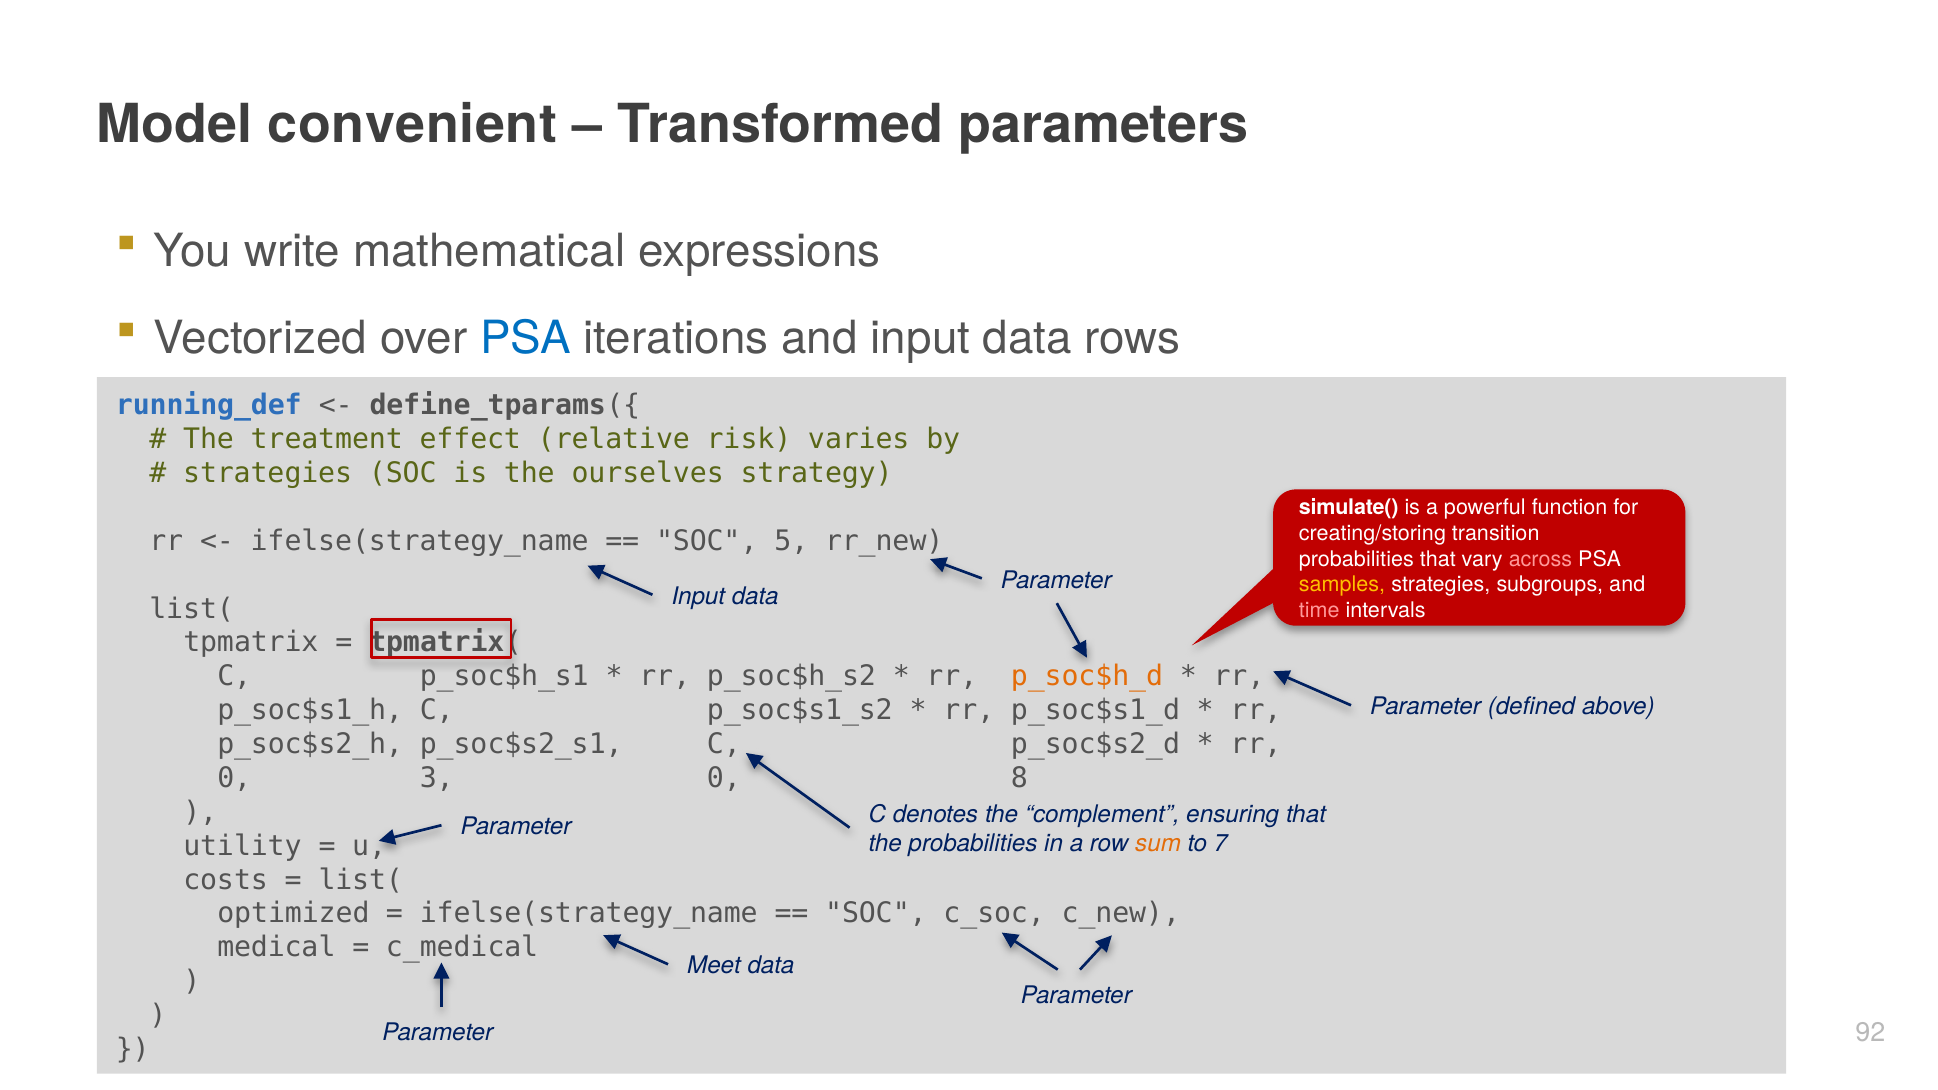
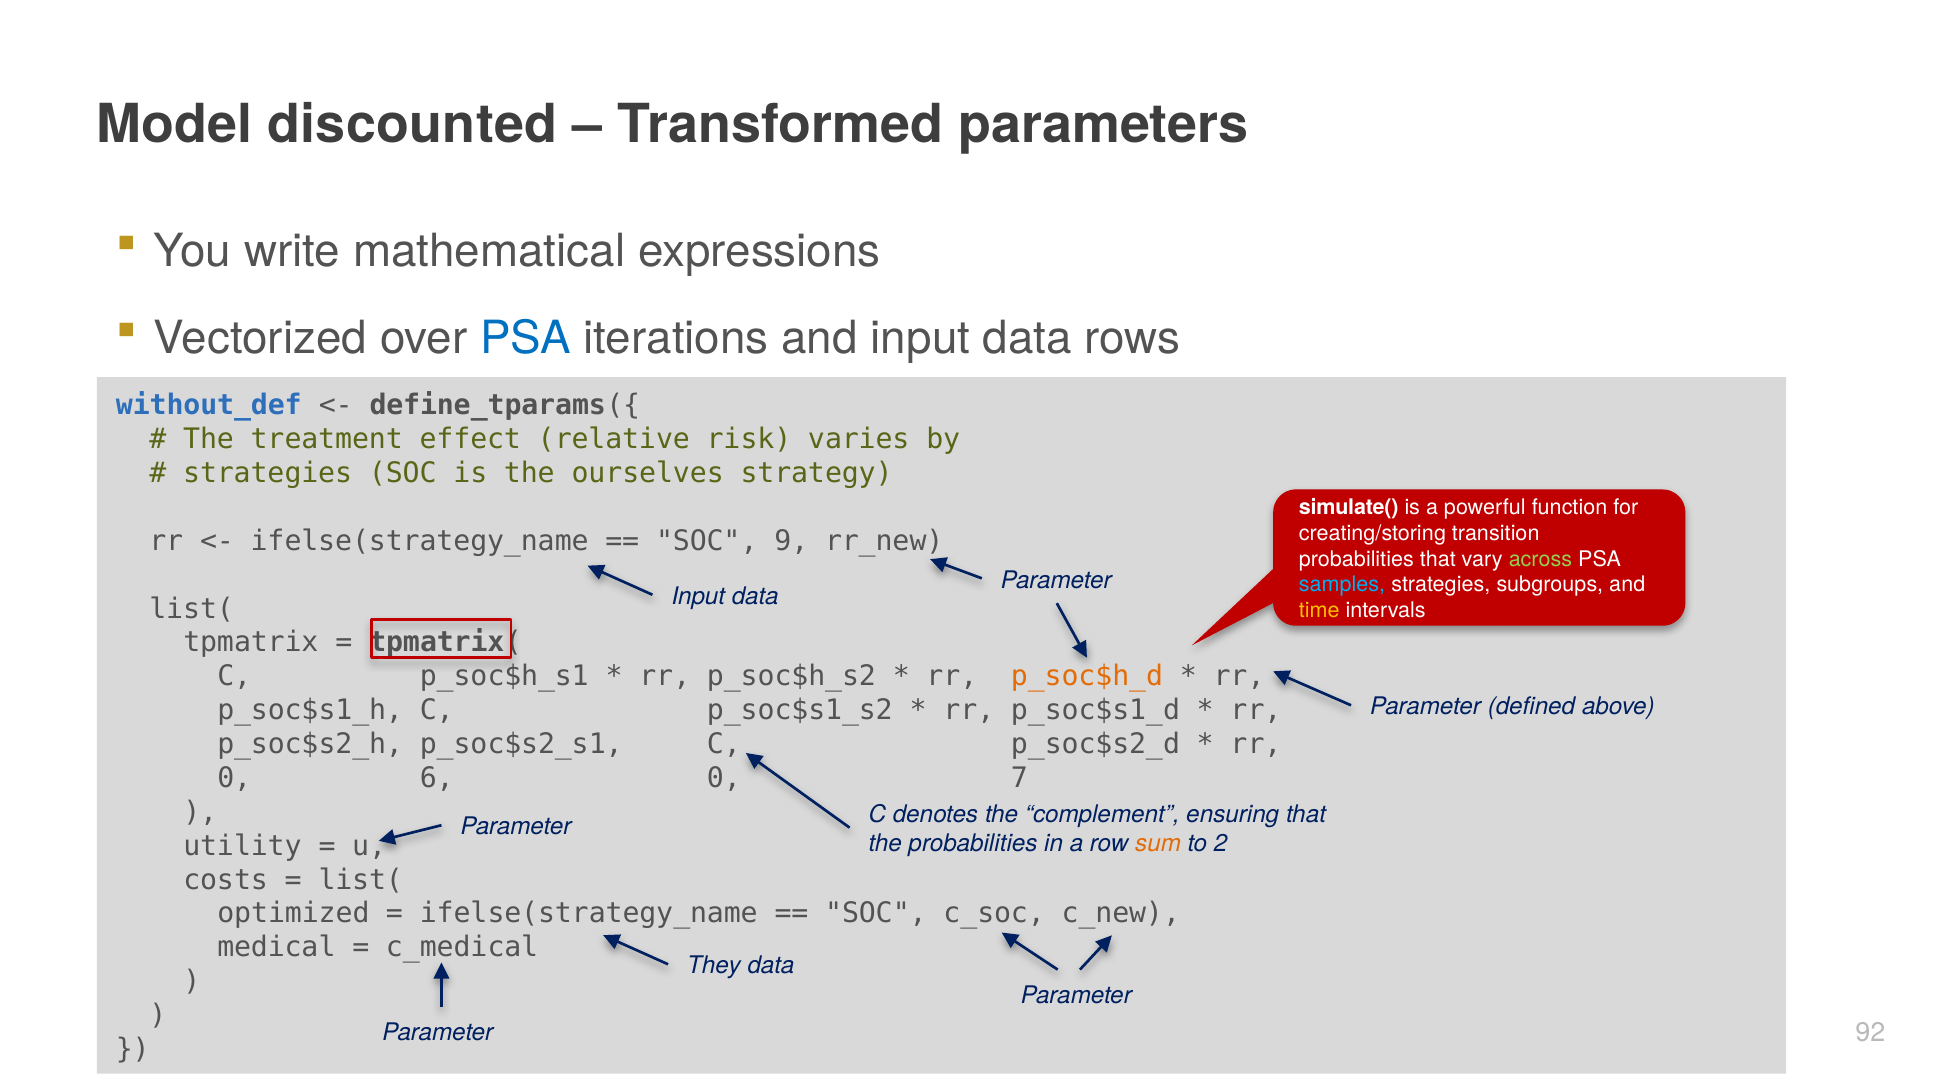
convenient: convenient -> discounted (412, 125)
running_def: running_def -> without_def (209, 406)
5: 5 -> 9 (791, 541)
across colour: pink -> light green (1540, 559)
samples colour: yellow -> light blue (1342, 585)
time colour: pink -> yellow (1319, 611)
3: 3 -> 6 (437, 778)
8: 8 -> 7 (1019, 778)
7: 7 -> 2 (1221, 844)
Meet: Meet -> They (714, 966)
